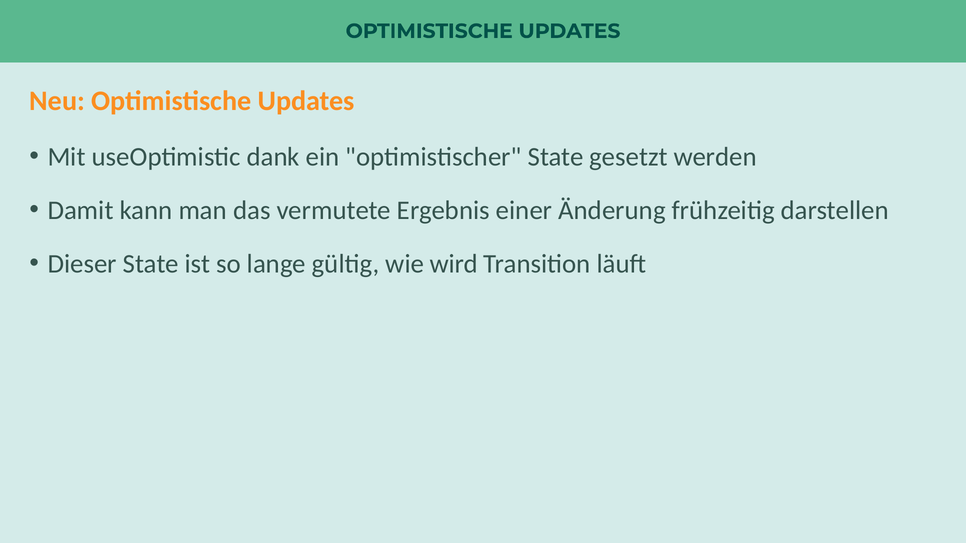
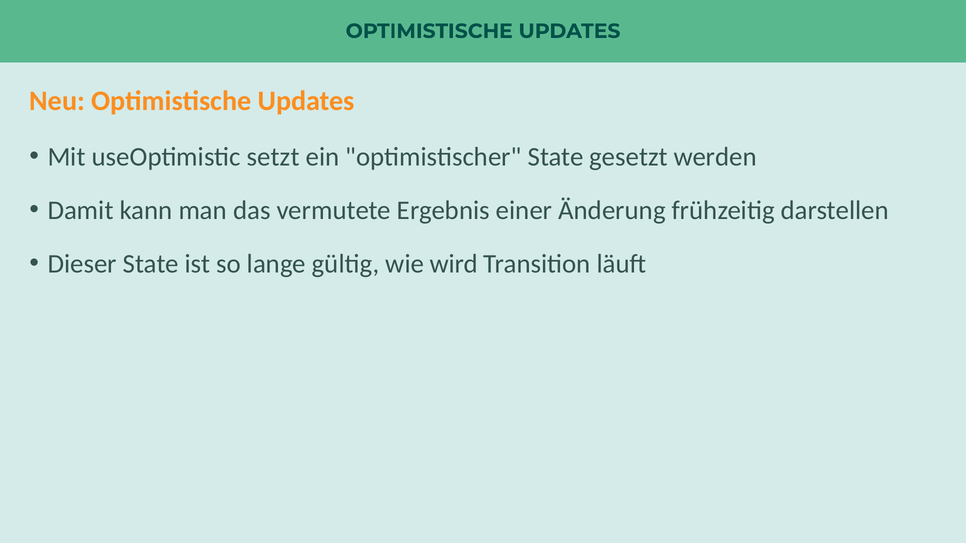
dank: dank -> setzt (273, 157)
